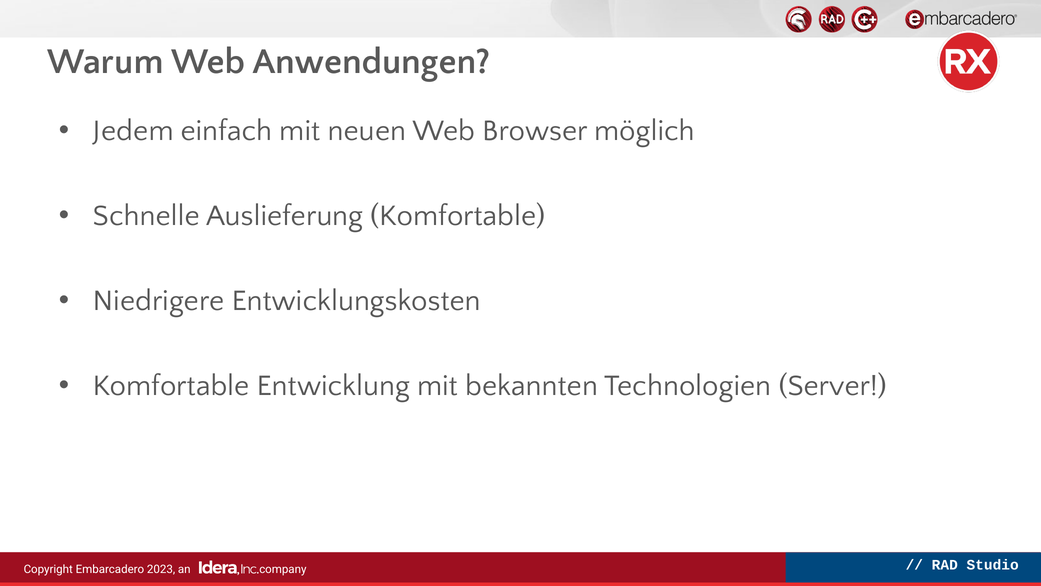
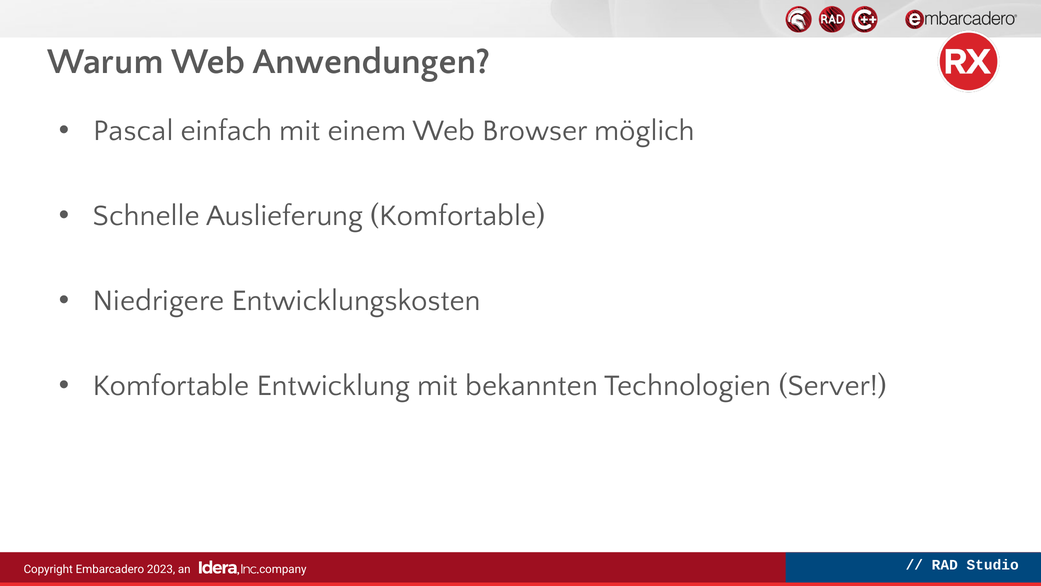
Jedem: Jedem -> Pascal (133, 131)
neuen: neuen -> einem (367, 131)
